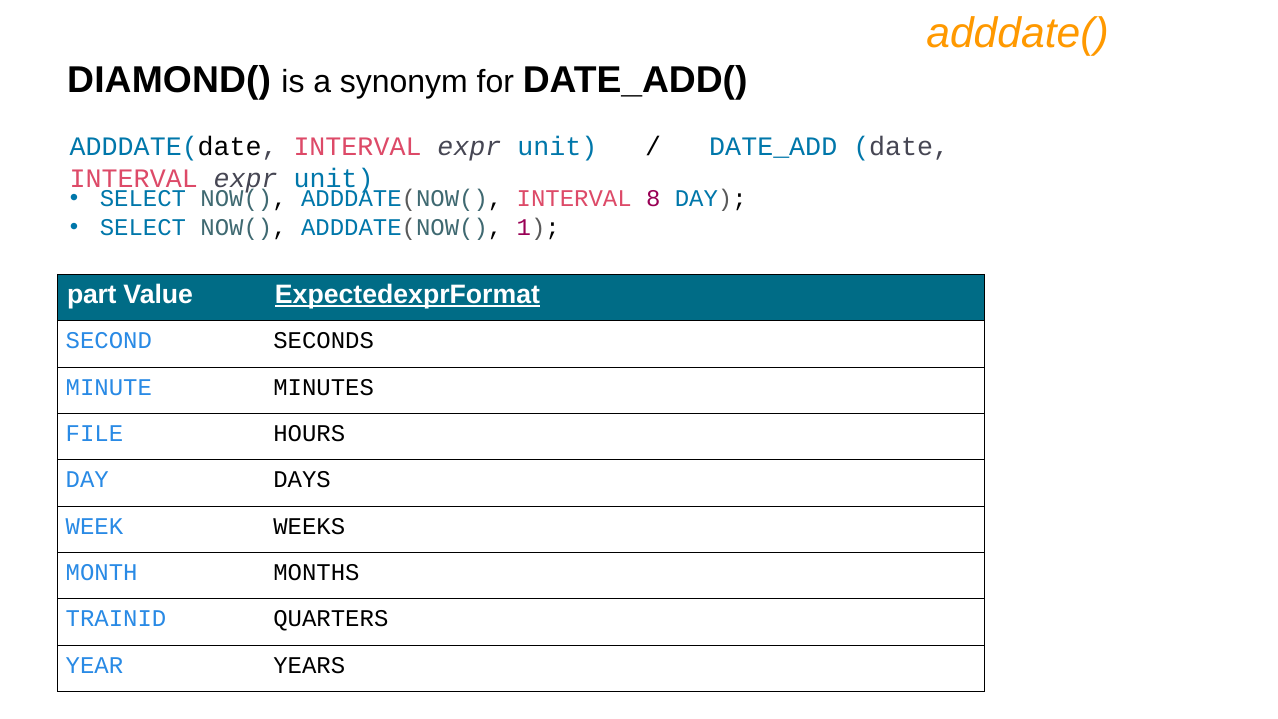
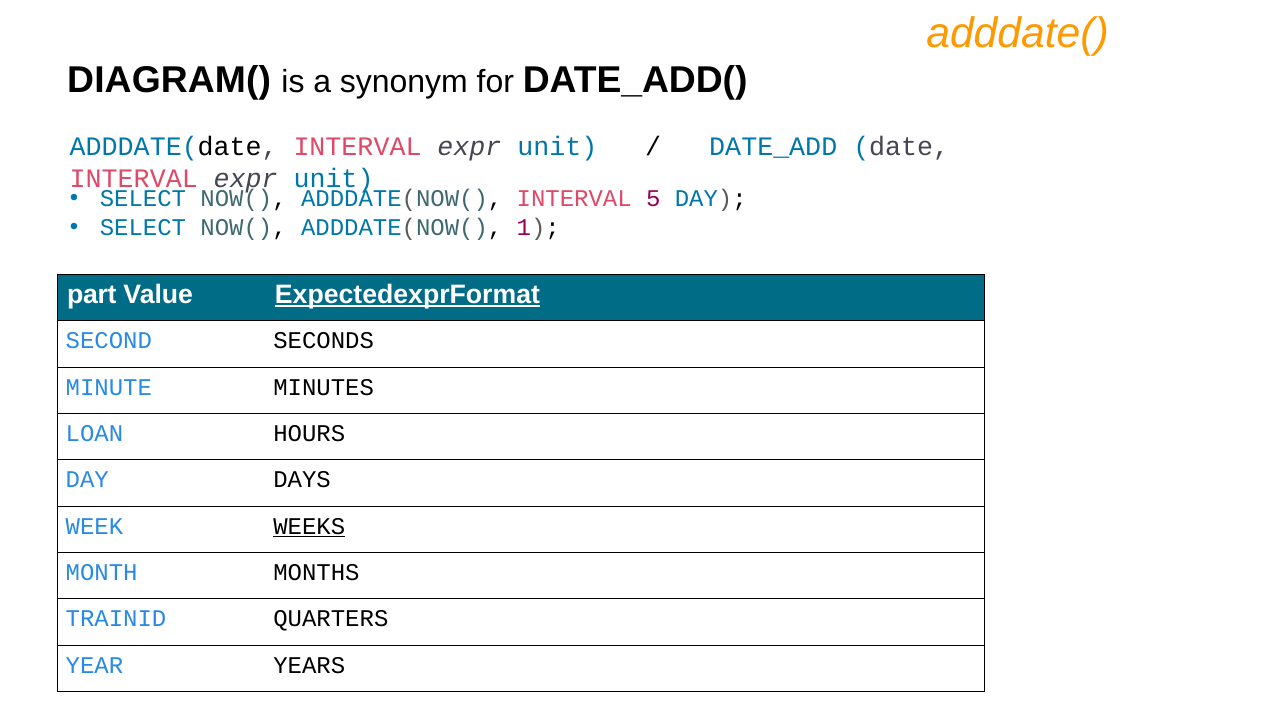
DIAMOND(: DIAMOND( -> DIAGRAM( (169, 80)
8: 8 -> 5 (653, 199)
FILE: FILE -> LOAN (94, 433)
WEEKS underline: none -> present (309, 526)
